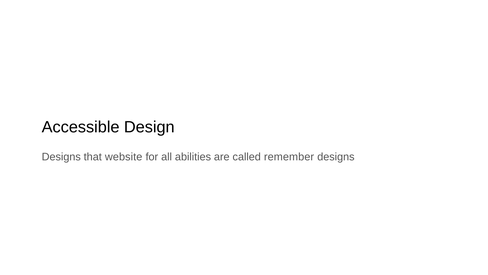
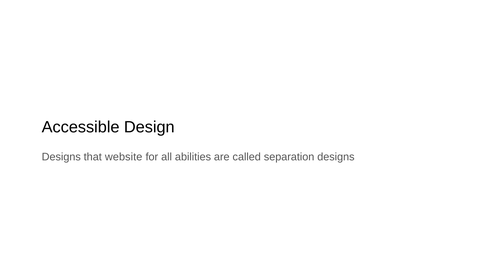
remember: remember -> separation (289, 157)
